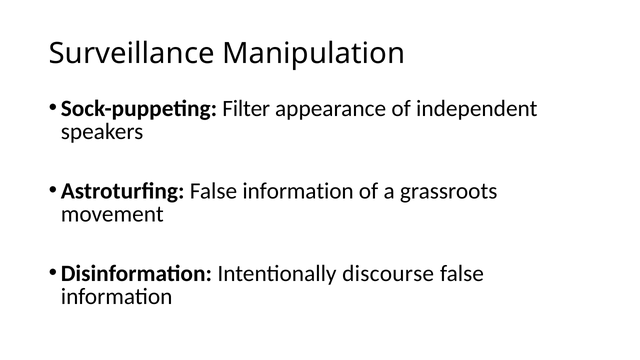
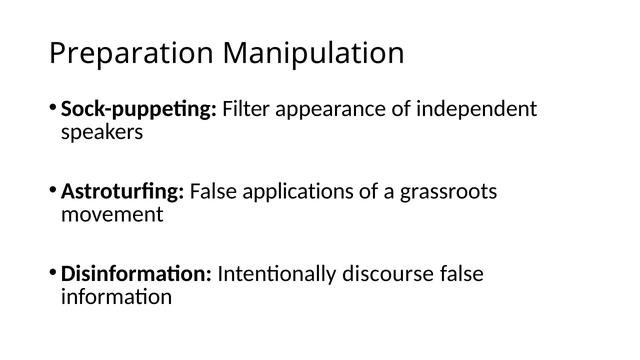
Surveillance: Surveillance -> Preparation (132, 54)
Astroturfing False information: information -> applications (298, 191)
